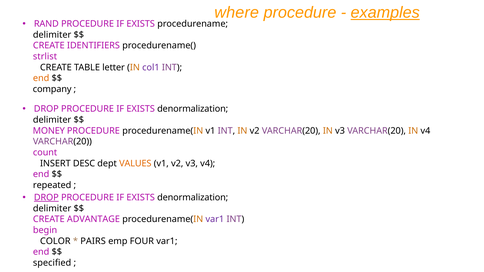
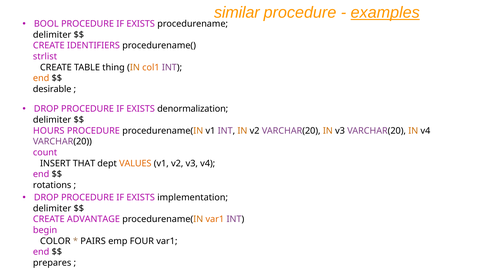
where: where -> similar (237, 13)
RAND: RAND -> BOOL (46, 24)
letter: letter -> thing (114, 67)
col1 colour: purple -> orange (151, 67)
company: company -> desirable (52, 89)
MONEY: MONEY -> HOURS (49, 131)
DESC: DESC -> THAT (84, 164)
repeated: repeated -> rotations (52, 185)
DROP underline: present -> none (46, 198)
denormalization: denormalization -> implementation (193, 198)
var1 colour: purple -> orange (215, 219)
specified: specified -> prepares (52, 263)
